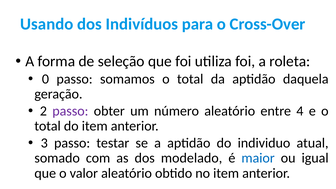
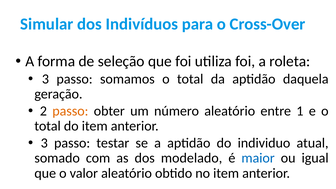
Usando: Usando -> Simular (47, 24)
0: 0 -> 3 (45, 79)
passo colour: purple -> orange (70, 111)
4: 4 -> 1 (300, 111)
